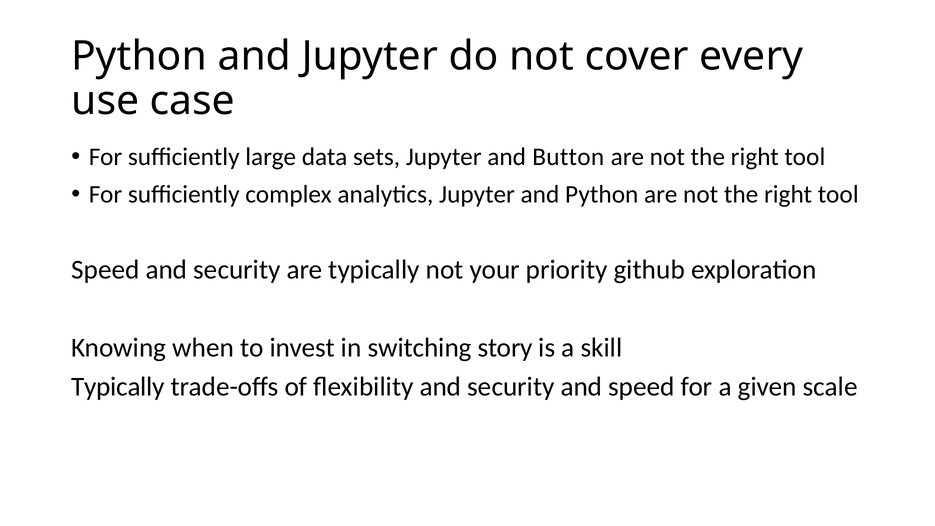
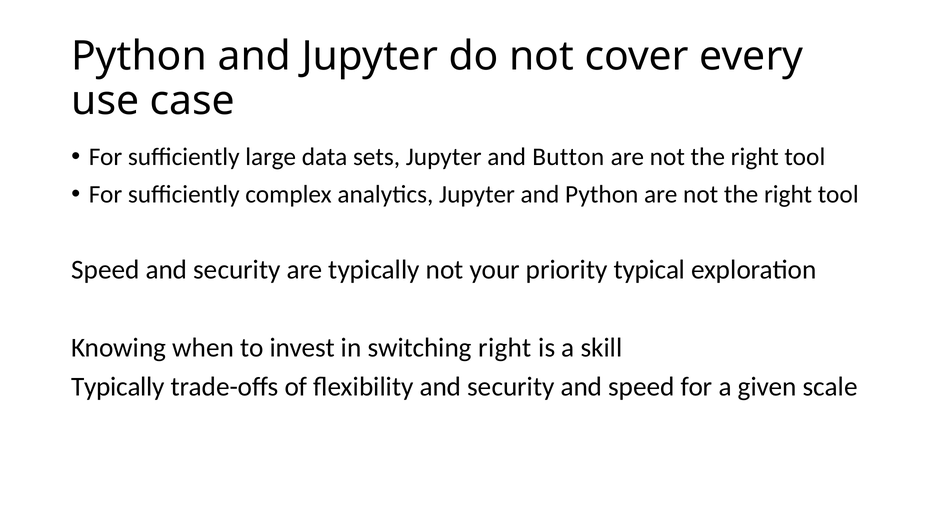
github: github -> typical (649, 269)
switching story: story -> right (505, 348)
